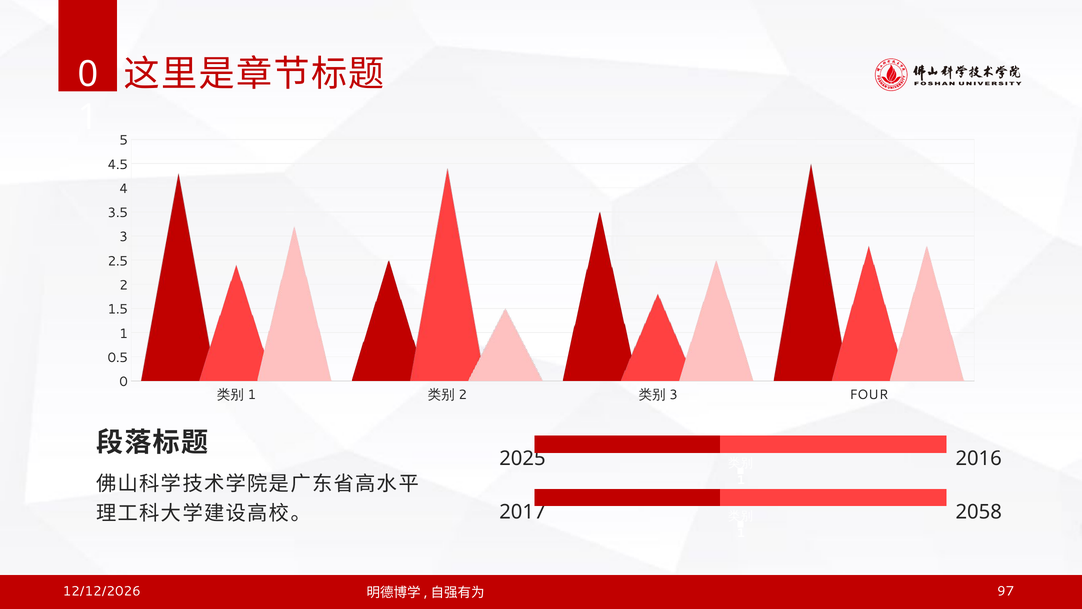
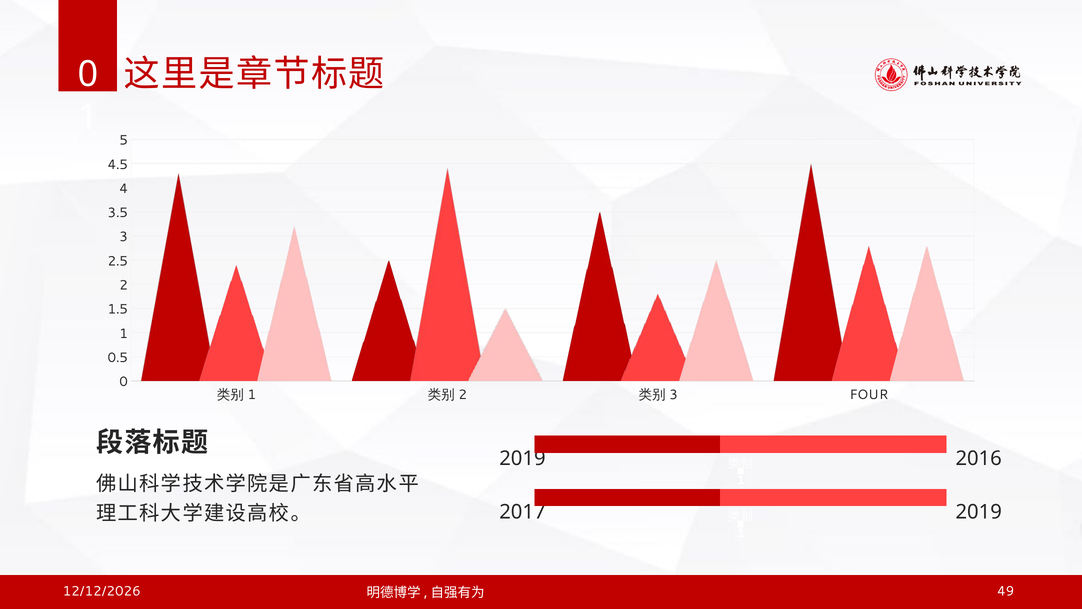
2025: 2025 -> 2019 (522, 459)
2058: 2058 -> 2019 (979, 512)
97: 97 -> 49 (1006, 591)
